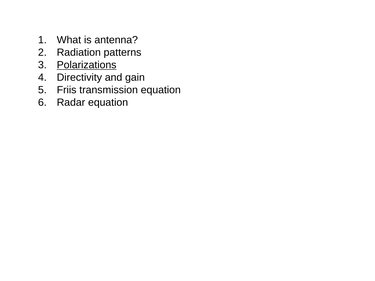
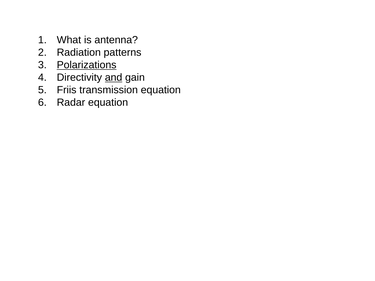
and underline: none -> present (114, 78)
